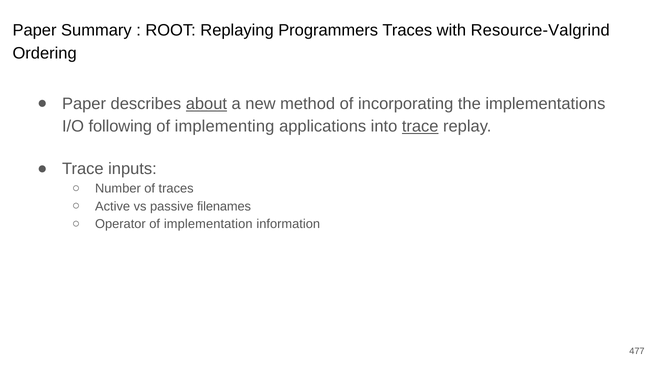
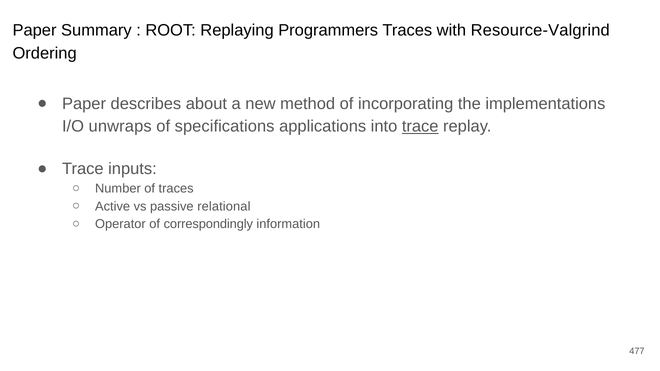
about underline: present -> none (206, 104)
following: following -> unwraps (120, 127)
implementing: implementing -> specifications (225, 127)
filenames: filenames -> relational (224, 206)
implementation: implementation -> correspondingly (208, 224)
